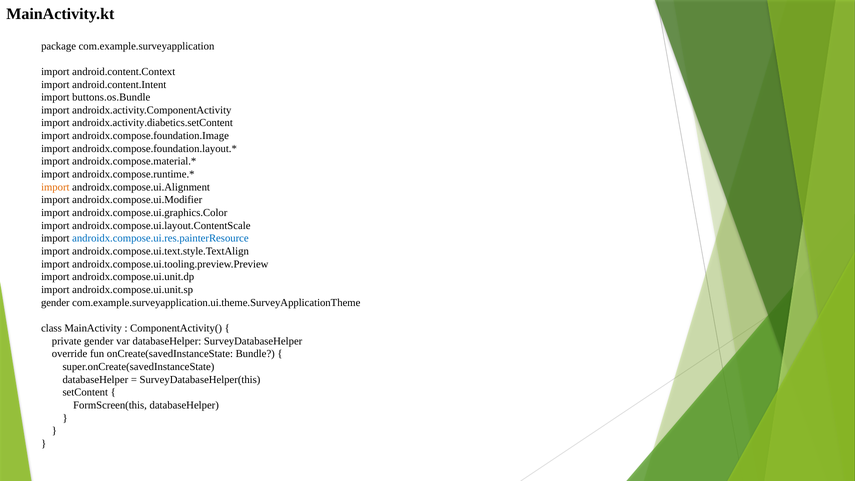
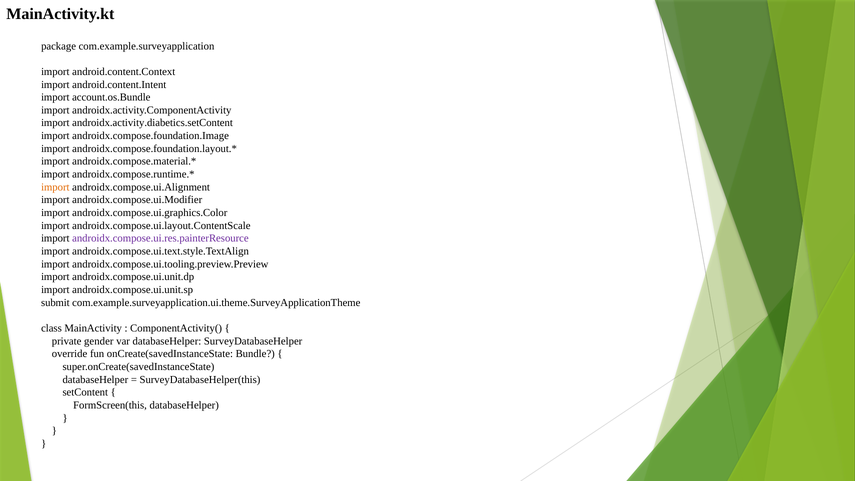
buttons.os.Bundle: buttons.os.Bundle -> account.os.Bundle (111, 97)
androidx.compose.ui.res.painterResource colour: blue -> purple (160, 238)
gender: gender -> submit (55, 303)
